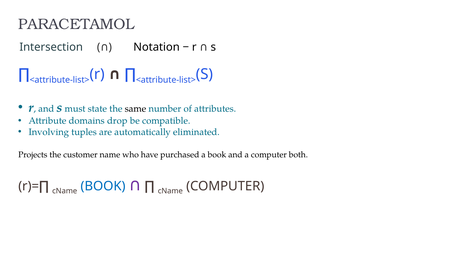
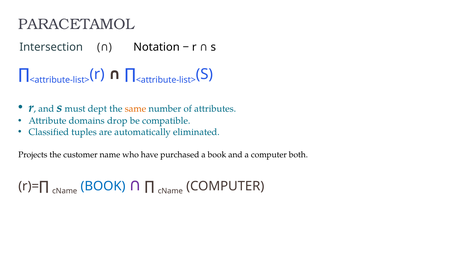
state: state -> dept (97, 109)
same colour: black -> orange (135, 109)
Involving: Involving -> Classified (49, 132)
